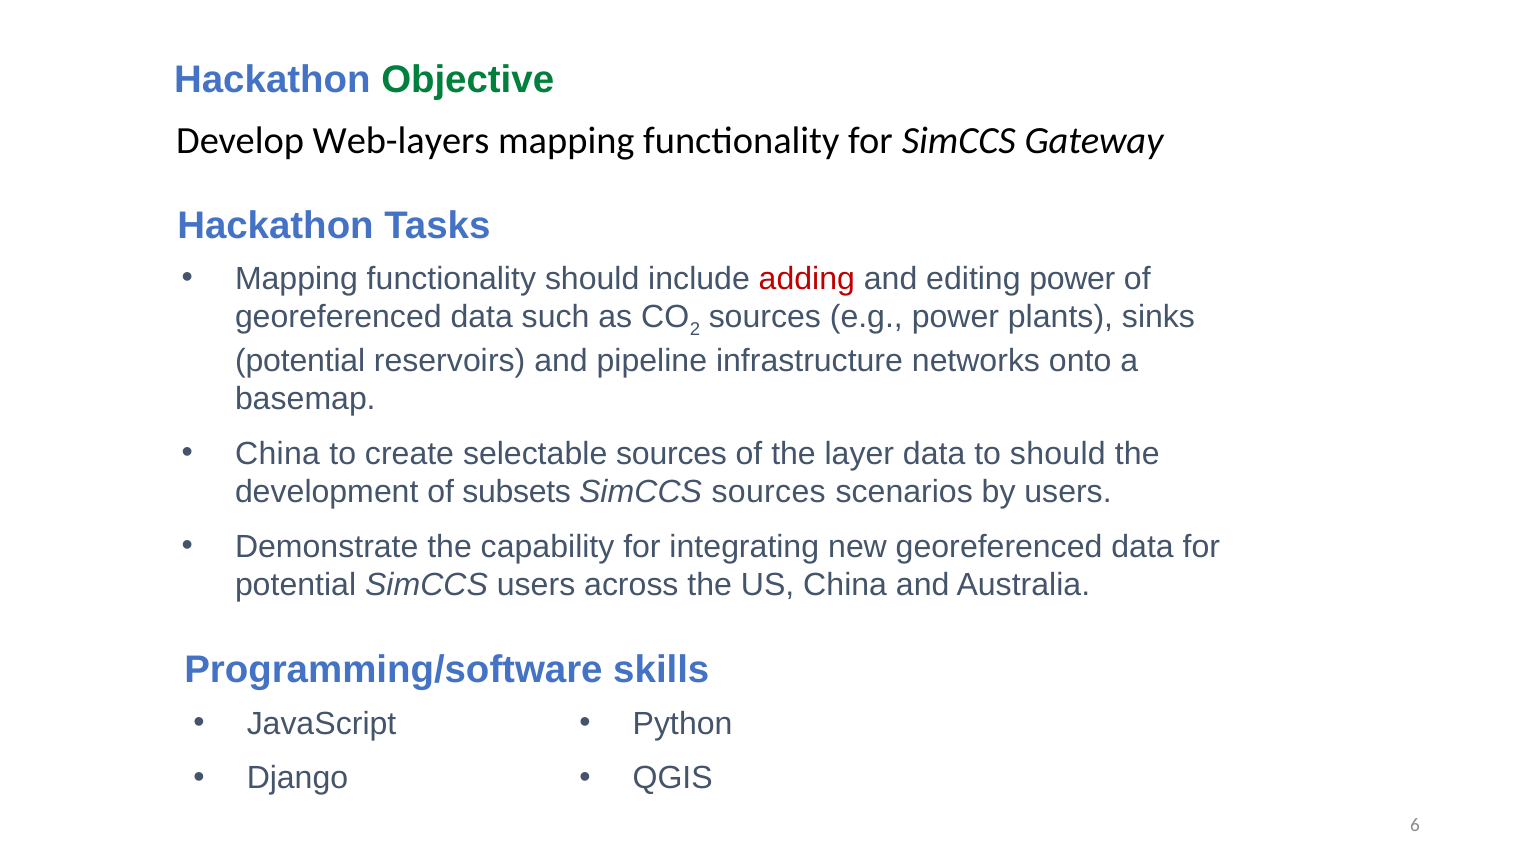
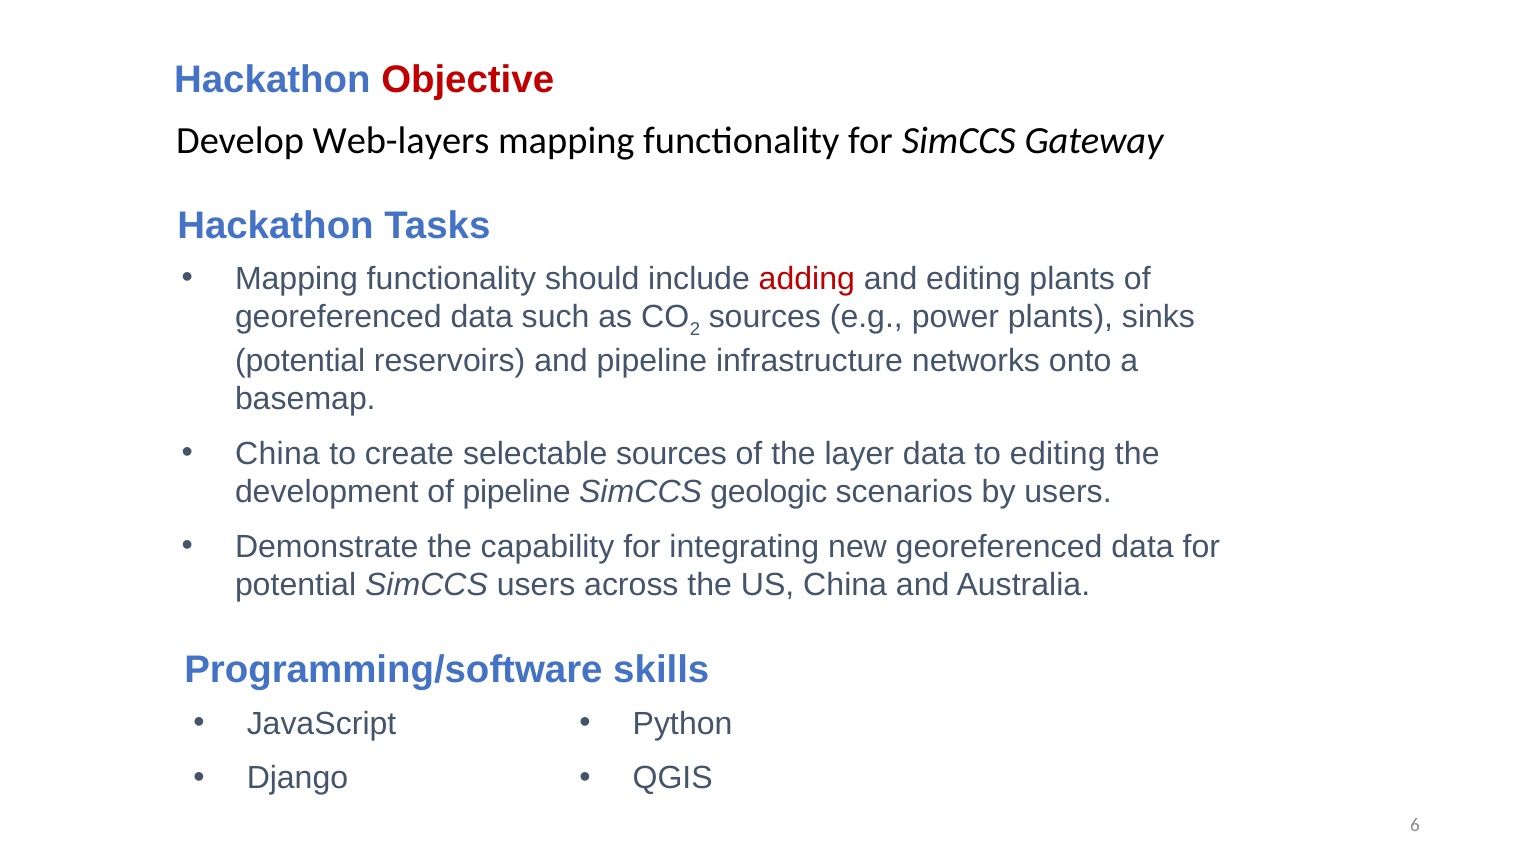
Objective colour: green -> red (468, 79)
editing power: power -> plants (1072, 279)
to should: should -> editing (1058, 454)
of subsets: subsets -> pipeline (517, 493)
SimCCS sources: sources -> geologic (769, 493)
